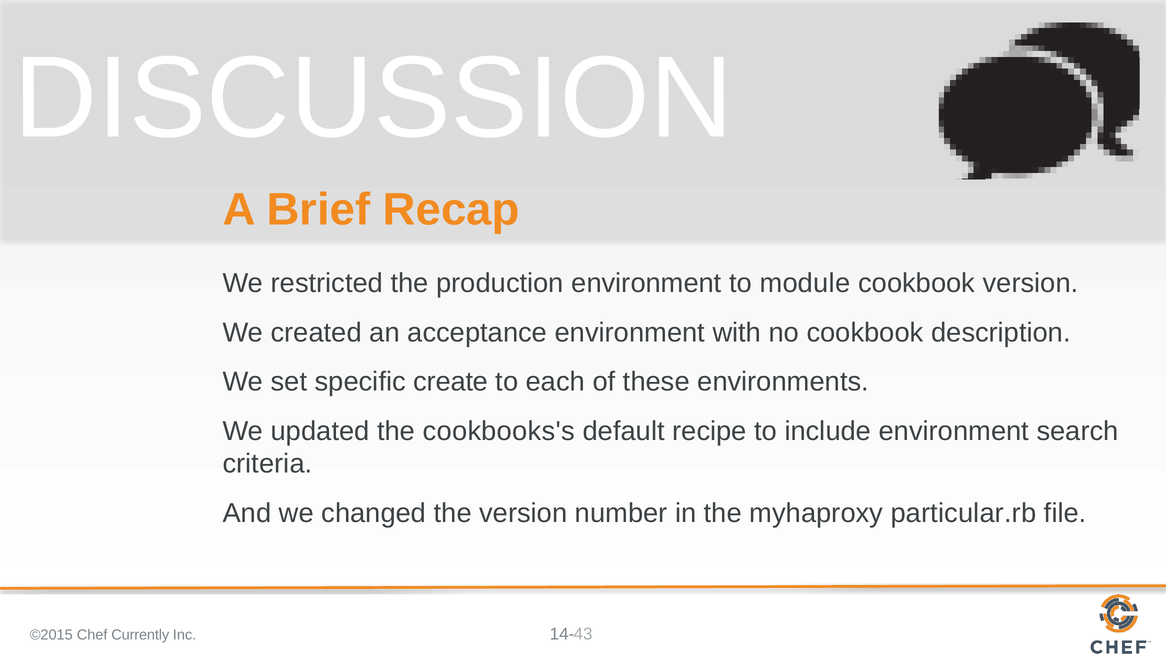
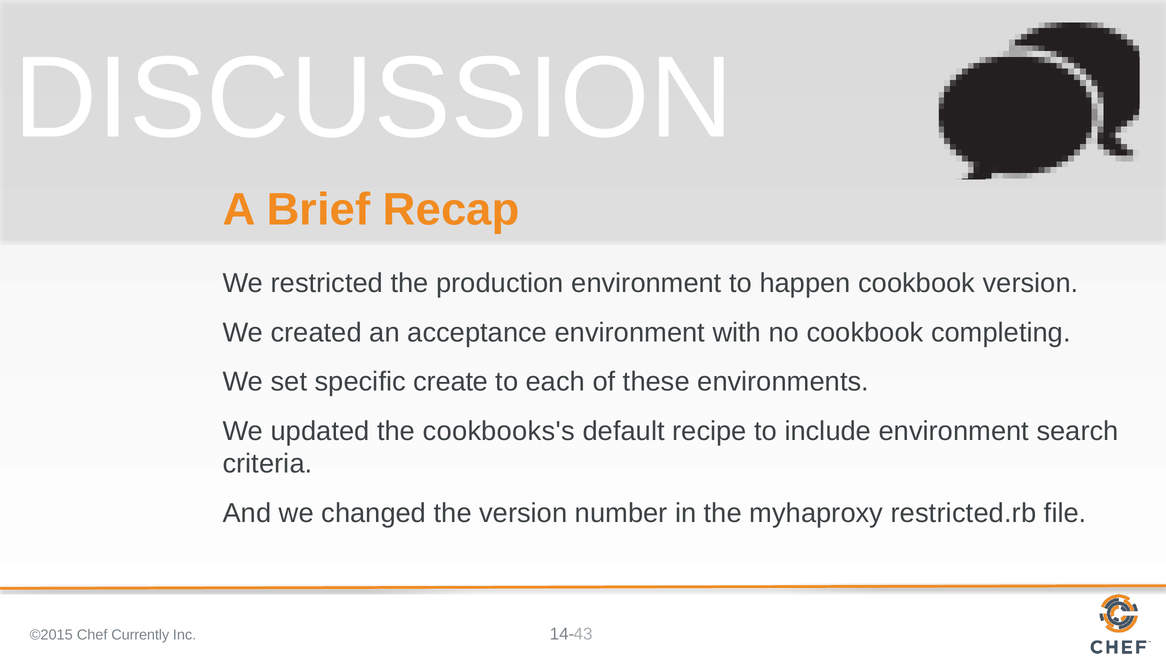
module: module -> happen (805, 283)
description: description -> completing (1001, 333)
particular.rb: particular.rb -> restricted.rb (963, 513)
